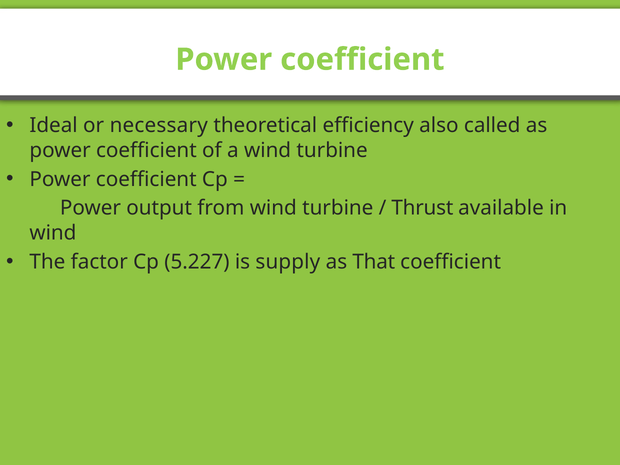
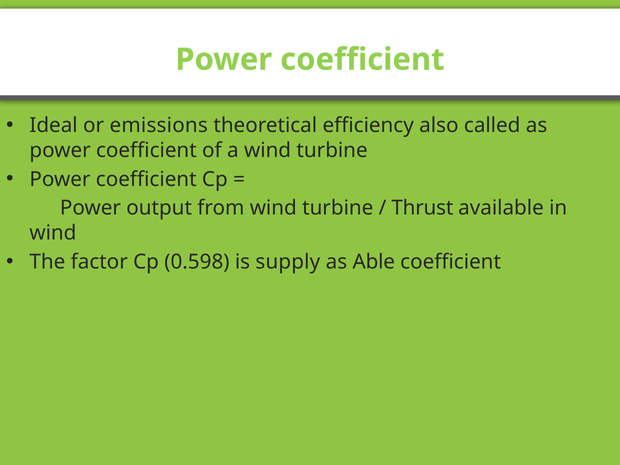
necessary: necessary -> emissions (159, 125)
5.227: 5.227 -> 0.598 (197, 262)
That: That -> Able (374, 262)
